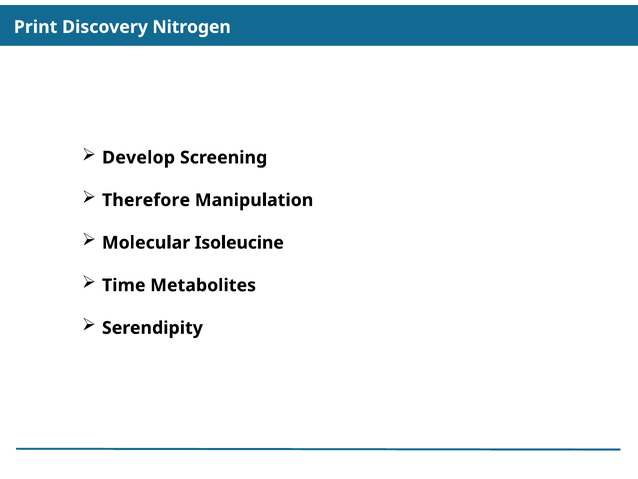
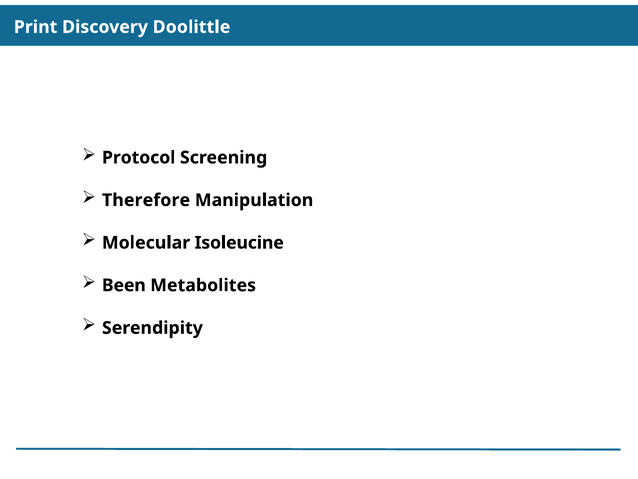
Nitrogen: Nitrogen -> Doolittle (191, 27)
Develop: Develop -> Protocol (139, 157)
Time: Time -> Been (124, 285)
